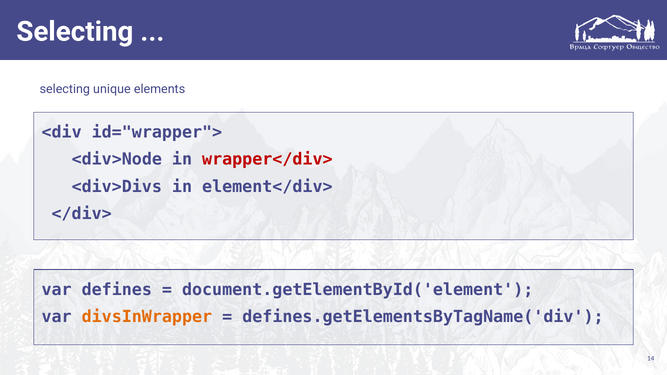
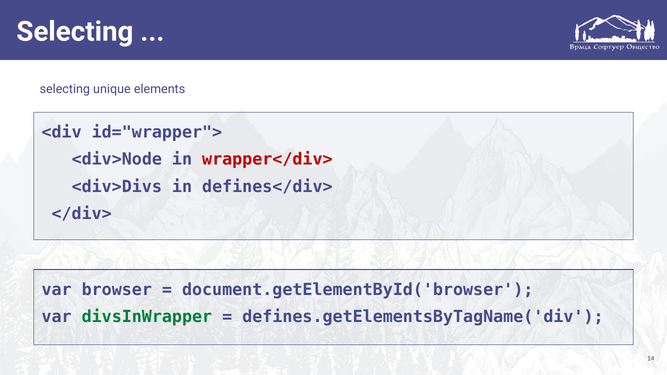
element</div>: element</div> -> defines</div> (267, 187)
defines: defines -> browser (117, 290)
document.getElementById('element: document.getElementById('element -> document.getElementById('browser (358, 290)
divsInWrapper colour: orange -> green (147, 317)
